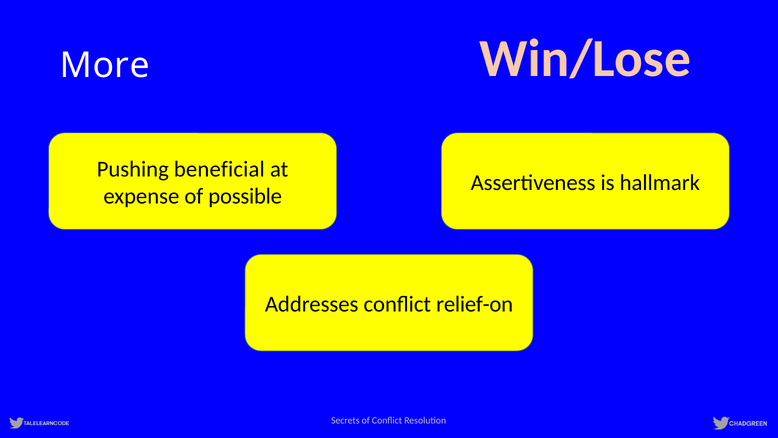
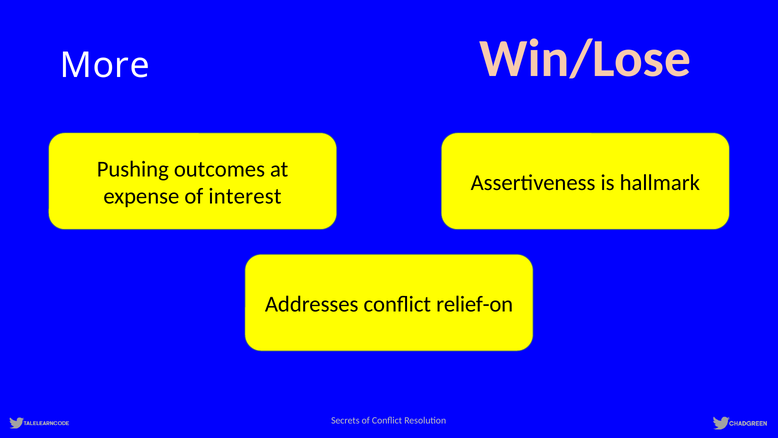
beneficial: beneficial -> outcomes (219, 169)
possible: possible -> interest (245, 196)
